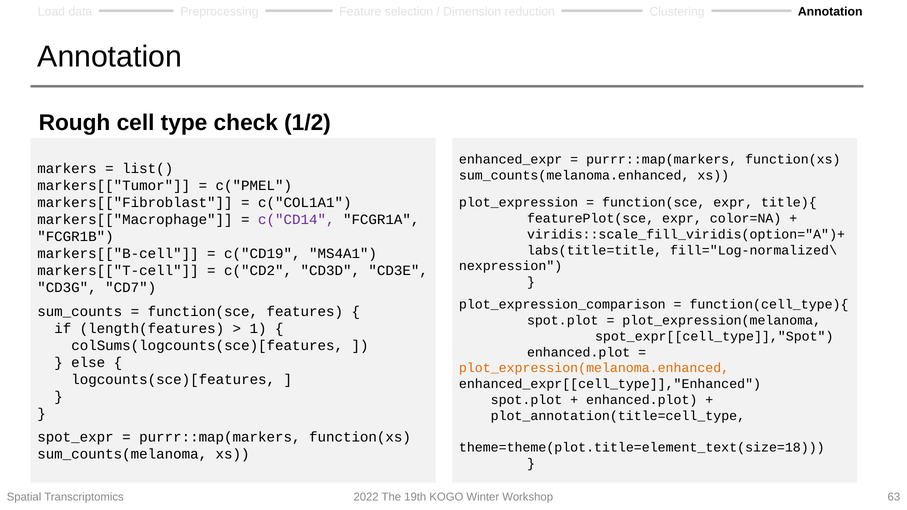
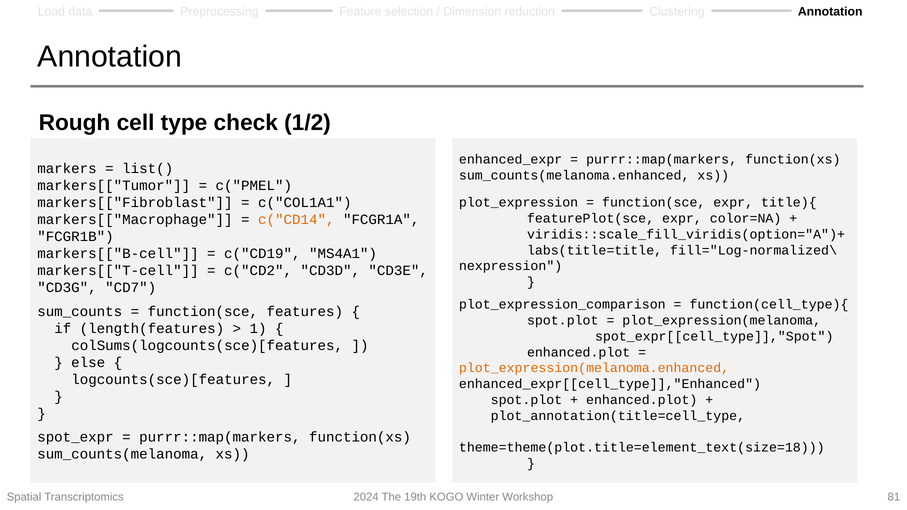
c("CD14 colour: purple -> orange (296, 220)
2022: 2022 -> 2024 (366, 497)
63: 63 -> 81 (894, 497)
